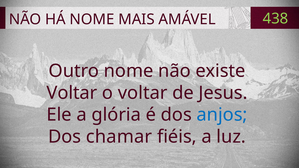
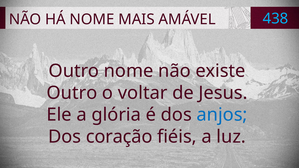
438 colour: light green -> light blue (275, 19)
Voltar: Voltar -> Outro (72, 93)
chamar: chamar -> coração (119, 137)
